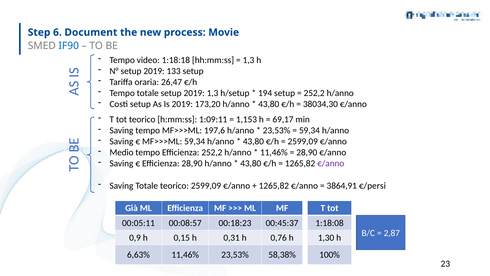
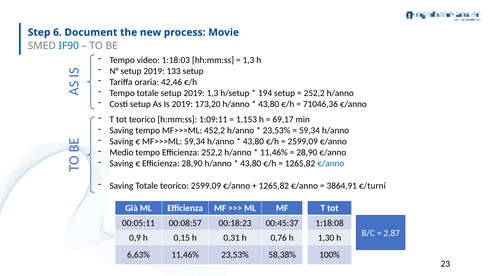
1:18:18: 1:18:18 -> 1:18:03 (176, 60)
26,47: 26,47 -> 42,46 (172, 82)
38034,30: 38034,30 -> 71046,36 (320, 104)
197,6: 197,6 -> 452,2 (215, 130)
€/anno colour: purple -> blue (331, 163)
€/persi: €/persi -> €/turni (372, 185)
